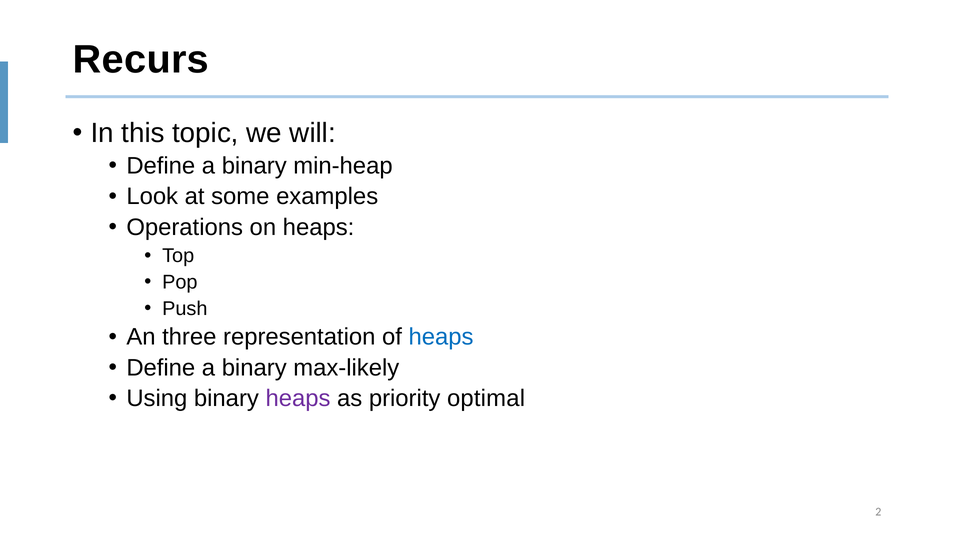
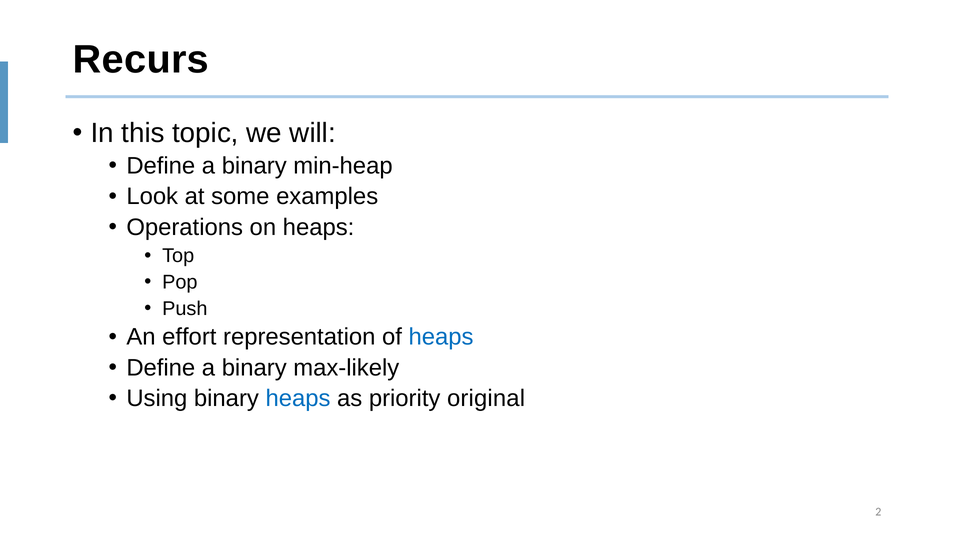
three: three -> effort (189, 338)
heaps colour: purple -> blue (298, 399)
optimal: optimal -> original (486, 399)
